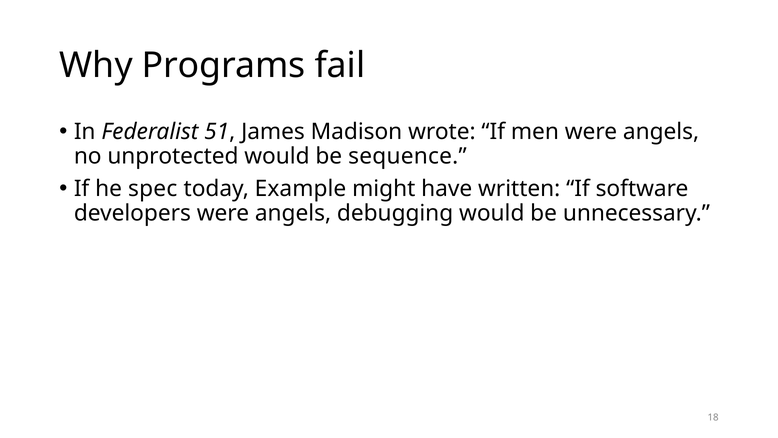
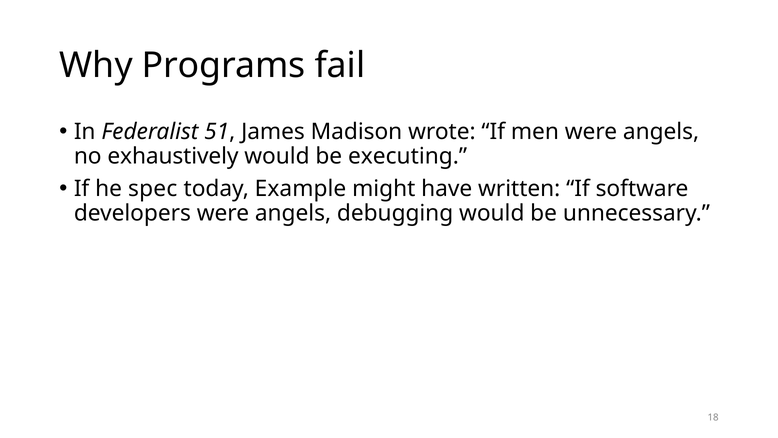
unprotected: unprotected -> exhaustively (173, 156)
sequence: sequence -> executing (408, 156)
